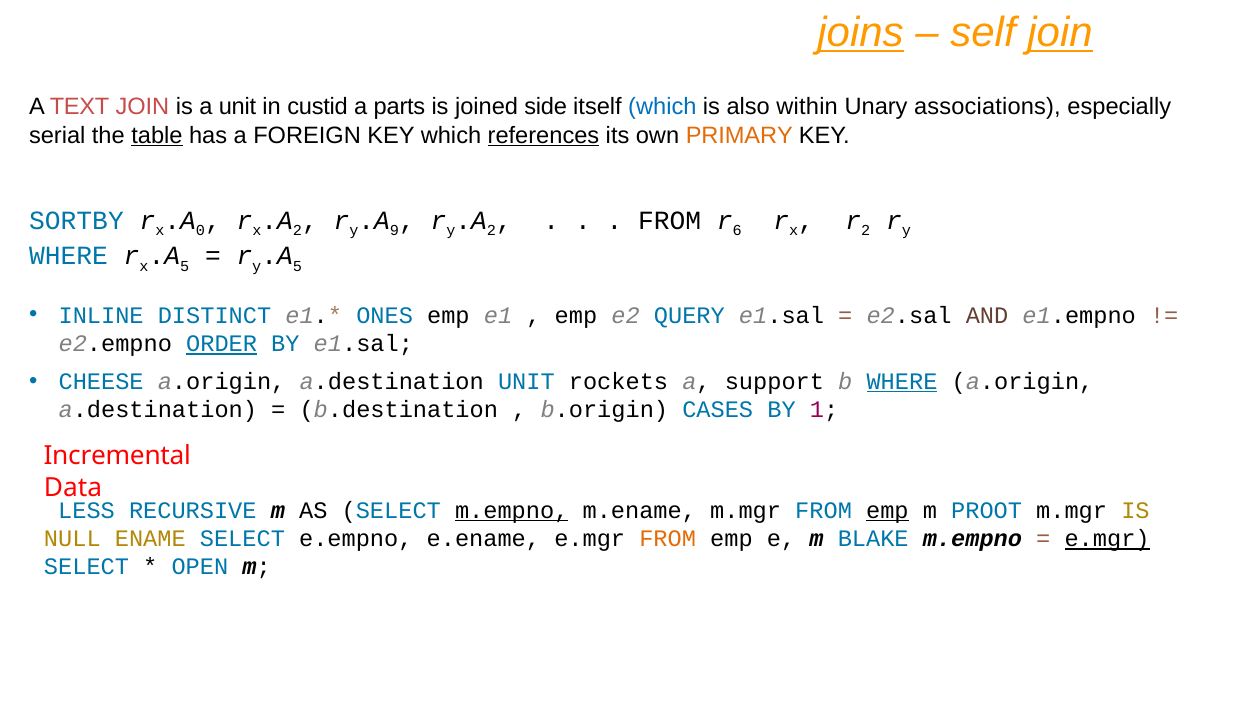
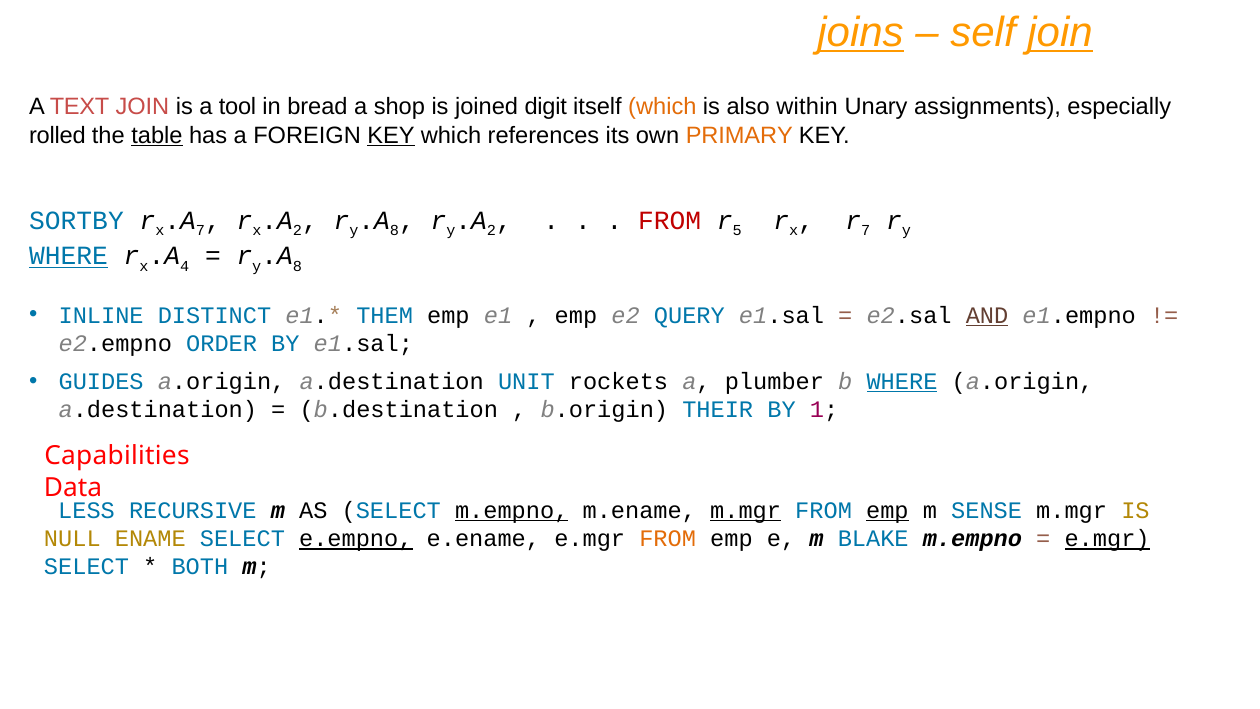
a unit: unit -> tool (237, 107)
custid: custid -> bread (317, 107)
parts: parts -> shop (399, 107)
side: side -> digit (546, 107)
which colour: blue -> orange (662, 107)
associations: associations -> assignments (988, 107)
serial: serial -> rolled (57, 135)
KEY underline: none -> present (391, 135)
references underline: present -> none (543, 135)
0: 0 -> 7 (200, 231)
9: 9 -> 8 (395, 231)
FROM colour: black -> red (670, 220)
6: 6 -> 5 (737, 231)
2: 2 -> 7 (866, 231)
WHERE underline: none -> present (68, 256)
5: 5 -> 4 (185, 266)
5: 5 -> 8 (297, 266)
ONES: ONES -> THEM (385, 315)
AND underline: none -> present (987, 315)
ORDER underline: present -> none (222, 344)
CHEESE: CHEESE -> GUIDES (101, 381)
support: support -> plumber (774, 381)
CASES: CASES -> THEIR (718, 410)
Incremental: Incremental -> Capabilities (117, 456)
m.mgr underline: none -> present (746, 510)
PROOT: PROOT -> SENSE (987, 510)
e.empno underline: none -> present (356, 538)
OPEN: OPEN -> BOTH (200, 567)
